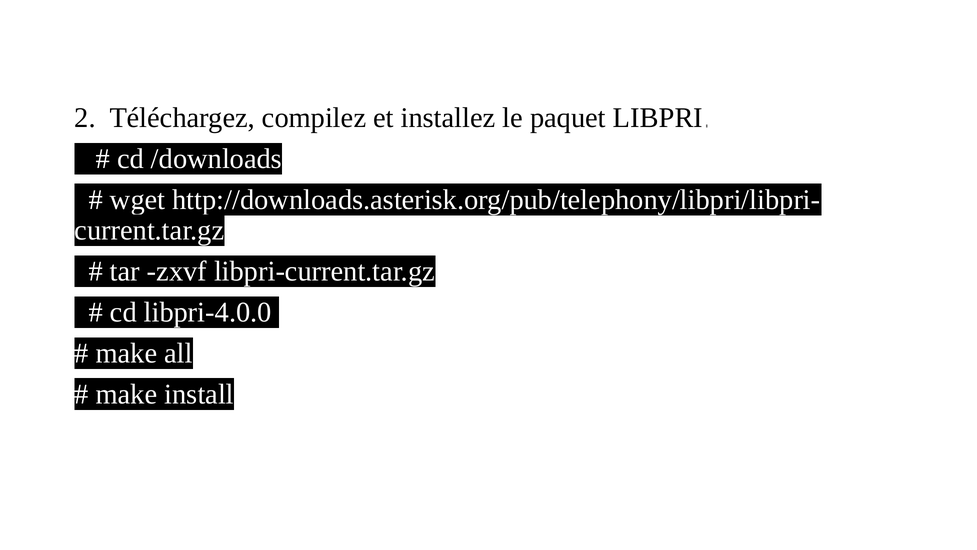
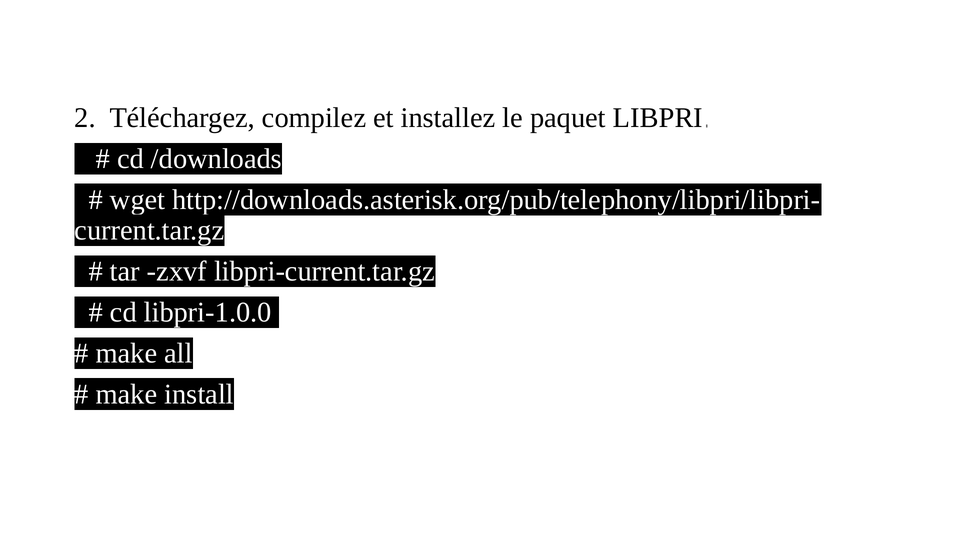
libpri-4.0.0: libpri-4.0.0 -> libpri-1.0.0 (208, 312)
